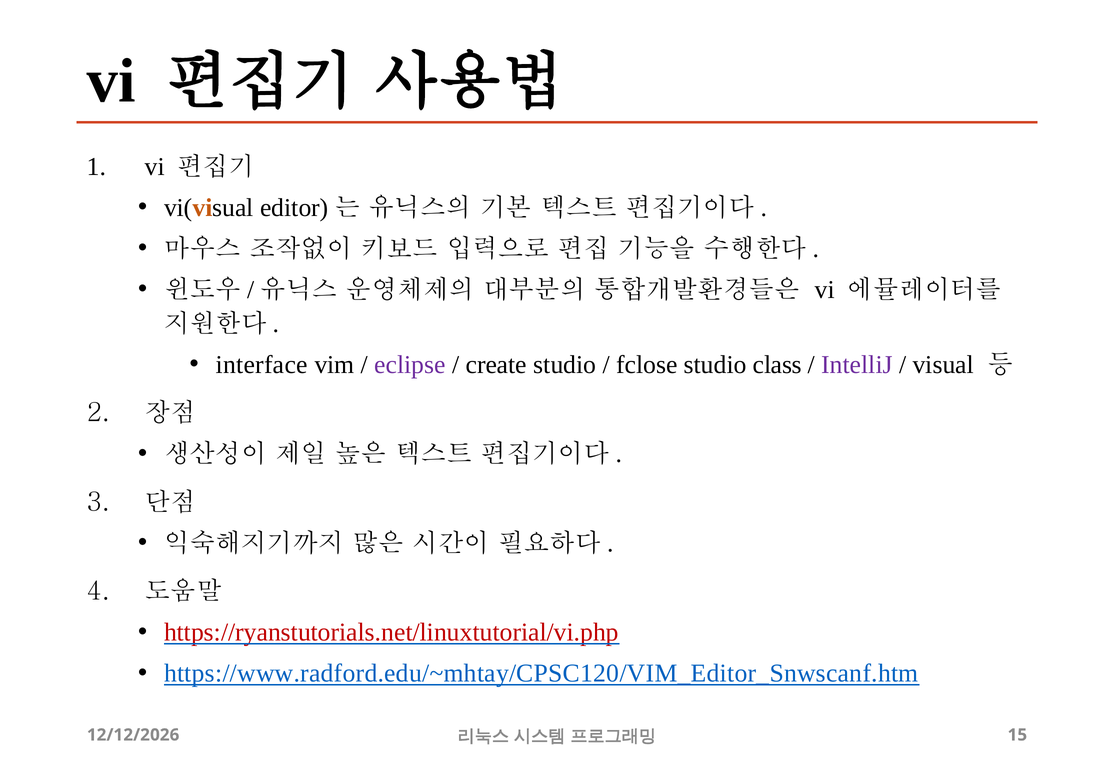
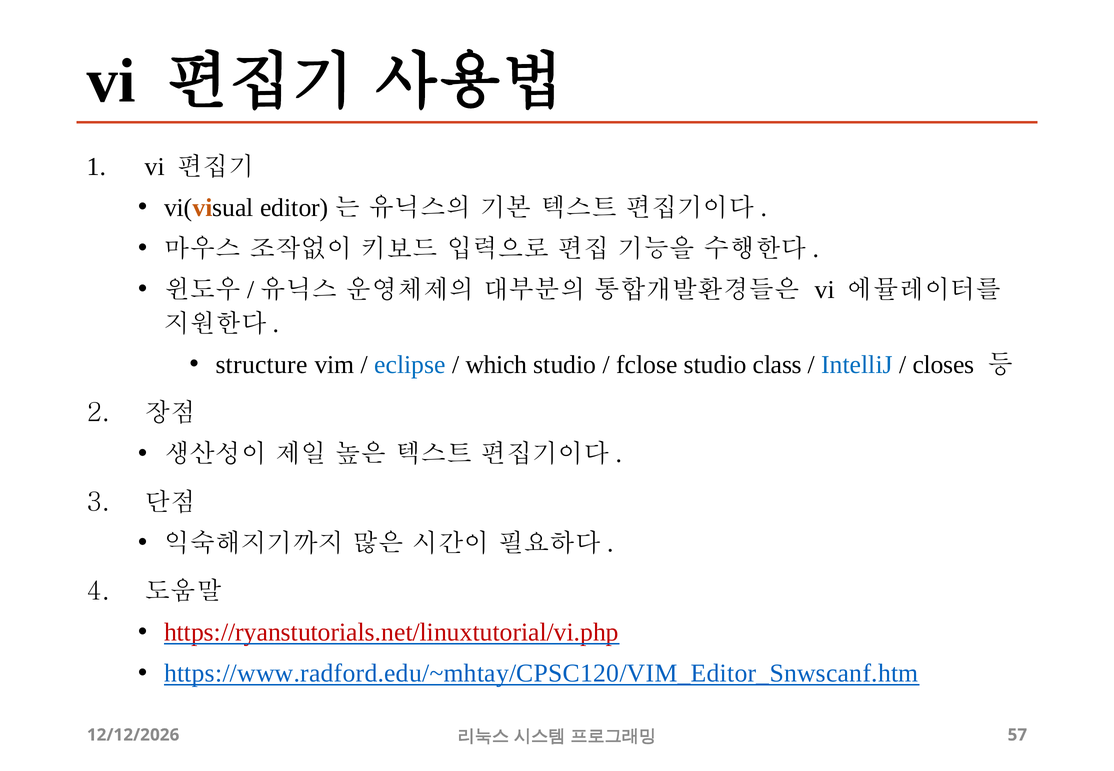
interface: interface -> structure (262, 365)
eclipse colour: purple -> blue (410, 365)
create: create -> which (496, 365)
IntelliJ colour: purple -> blue (857, 365)
visual: visual -> closes (943, 365)
15: 15 -> 57 (1017, 735)
